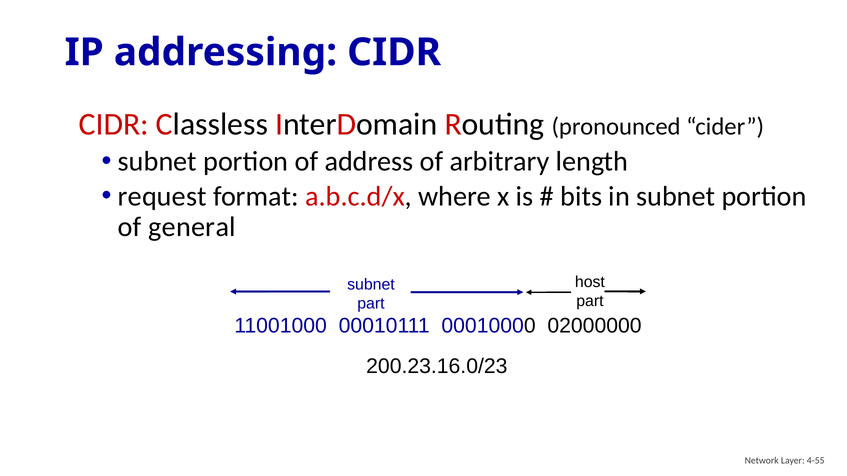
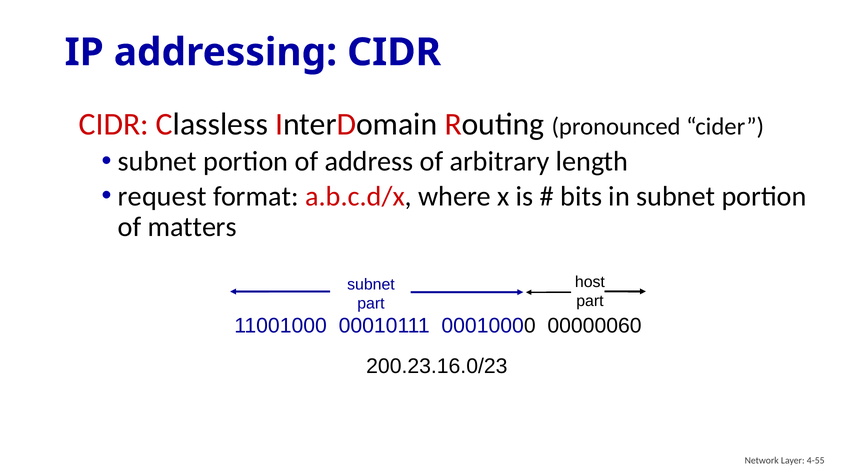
general: general -> matters (192, 227)
02000000: 02000000 -> 00000060 (595, 326)
